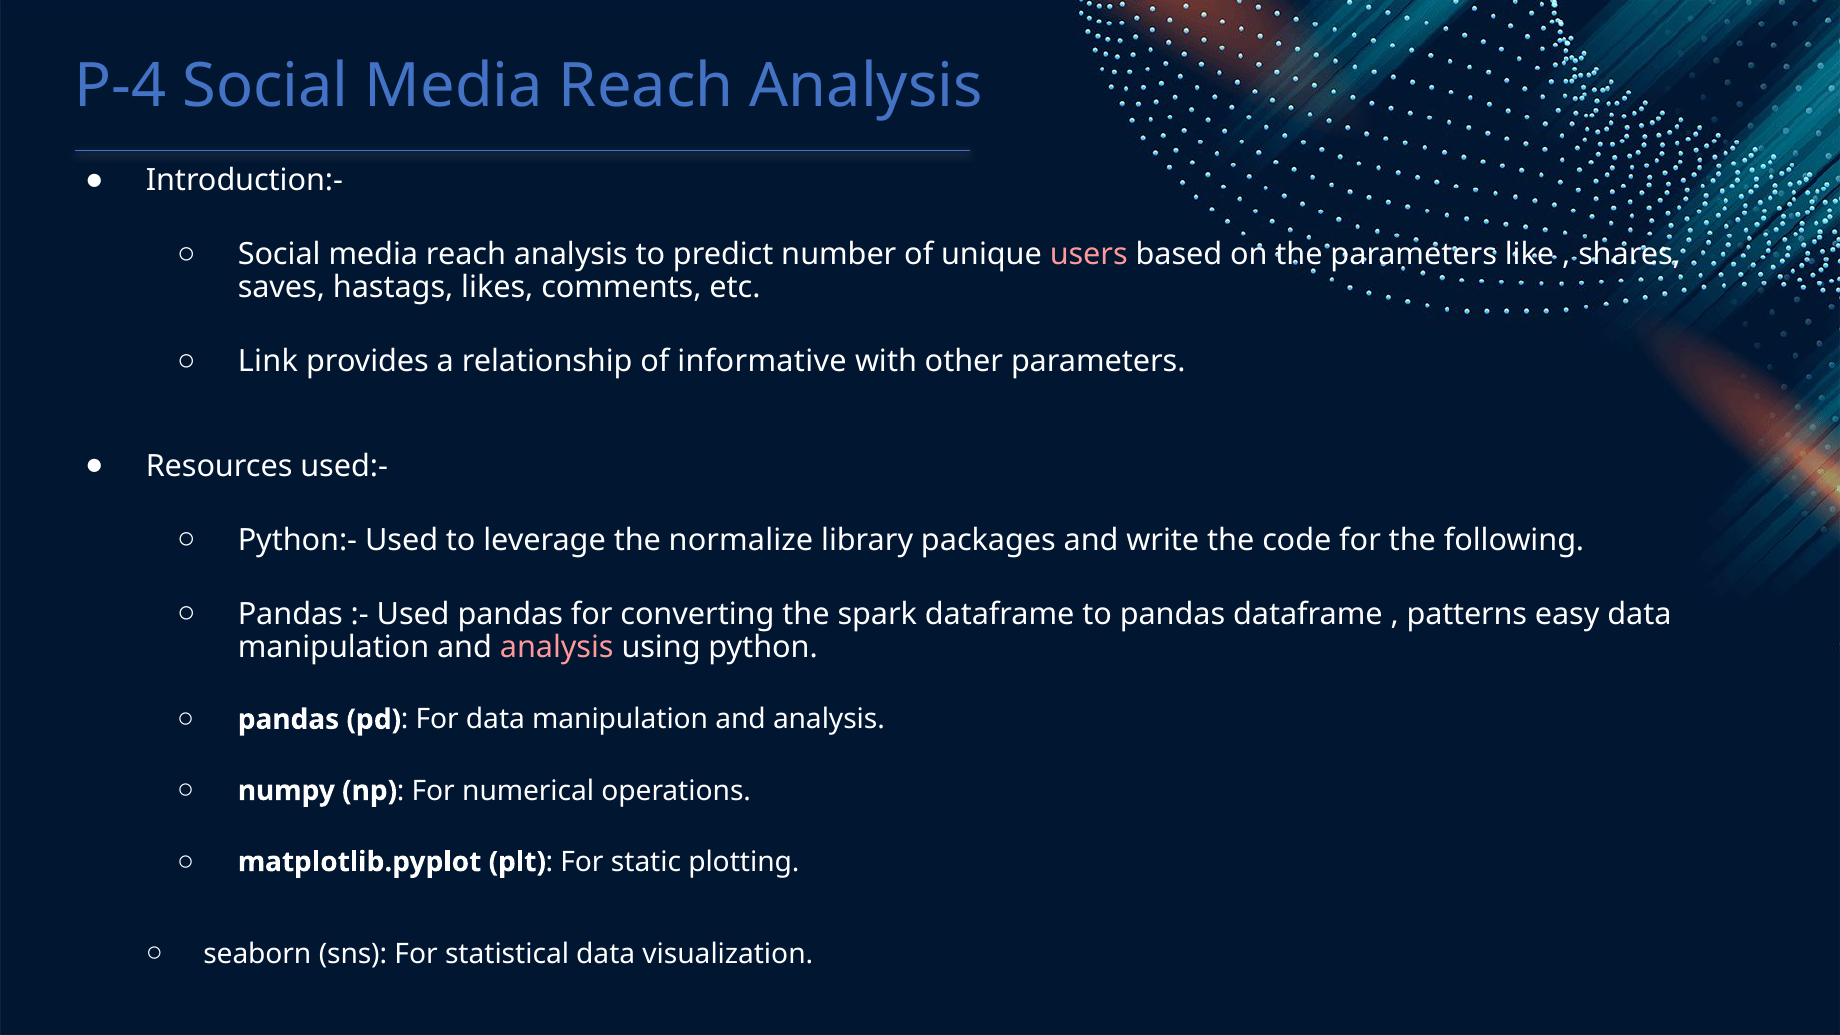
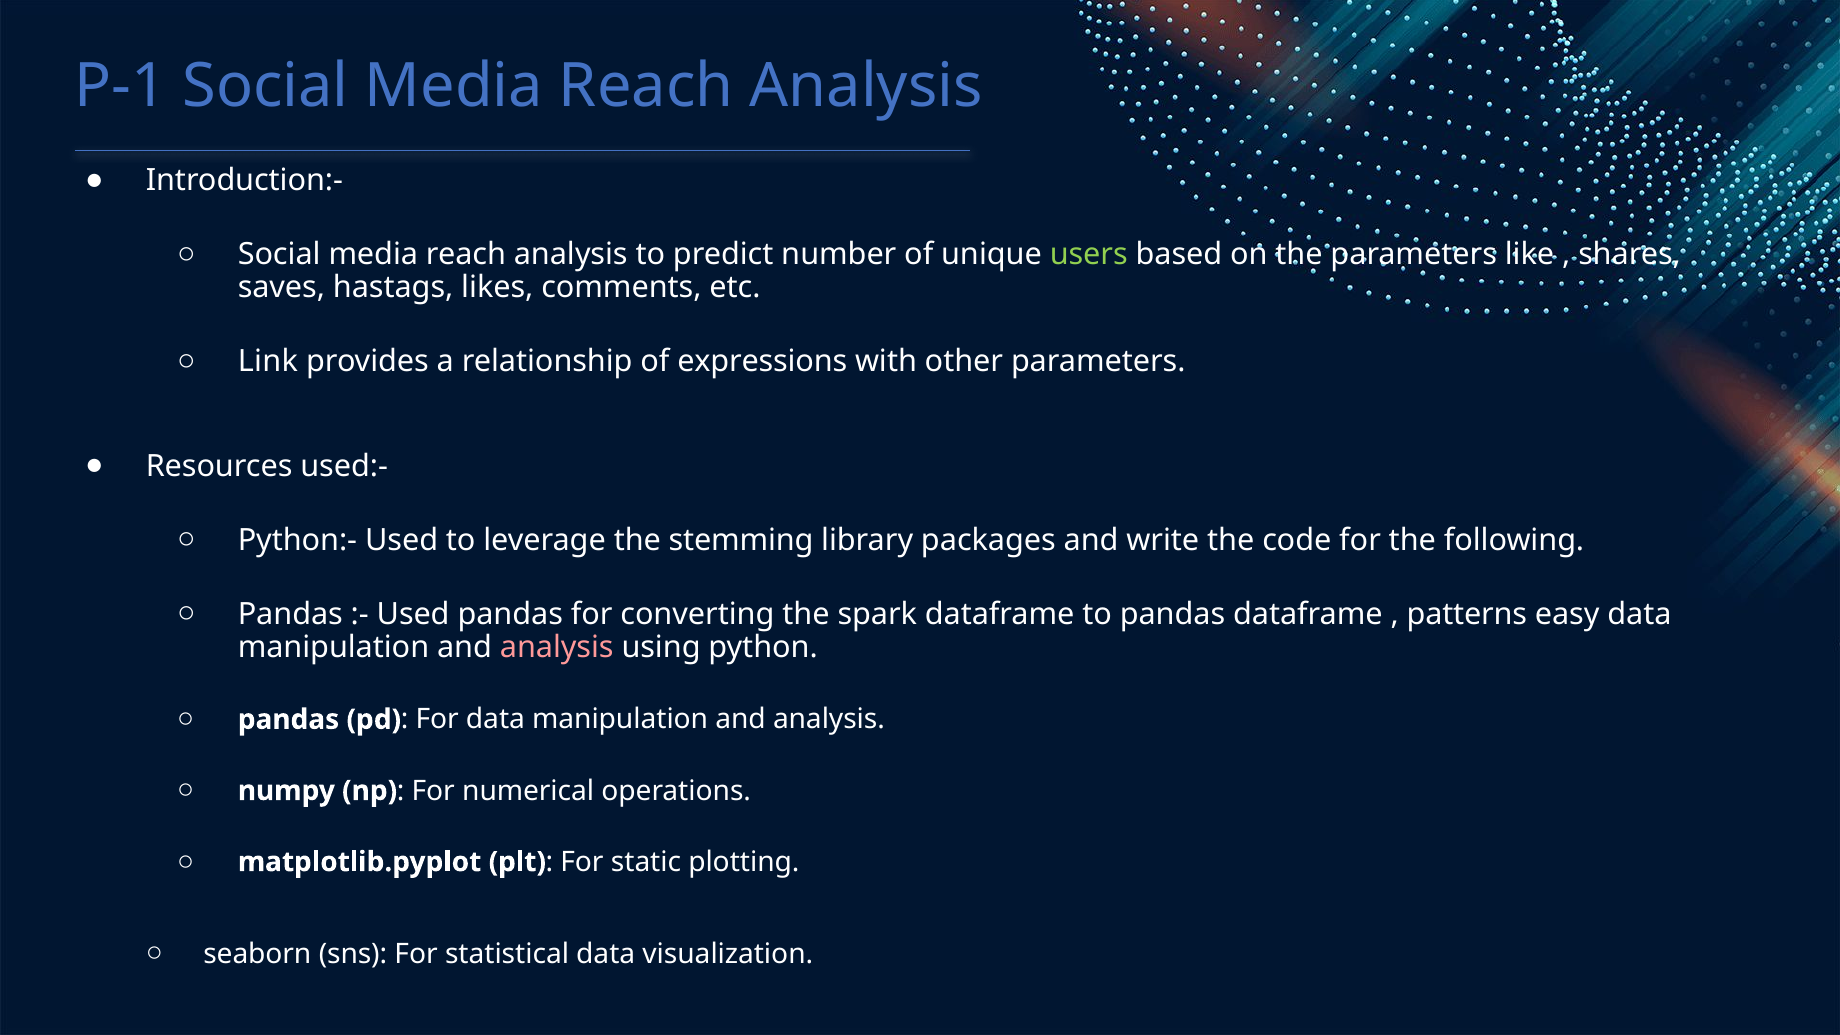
P-4: P-4 -> P-1 (121, 86)
users colour: pink -> light green (1089, 255)
informative: informative -> expressions (762, 362)
normalize: normalize -> stemming (741, 540)
